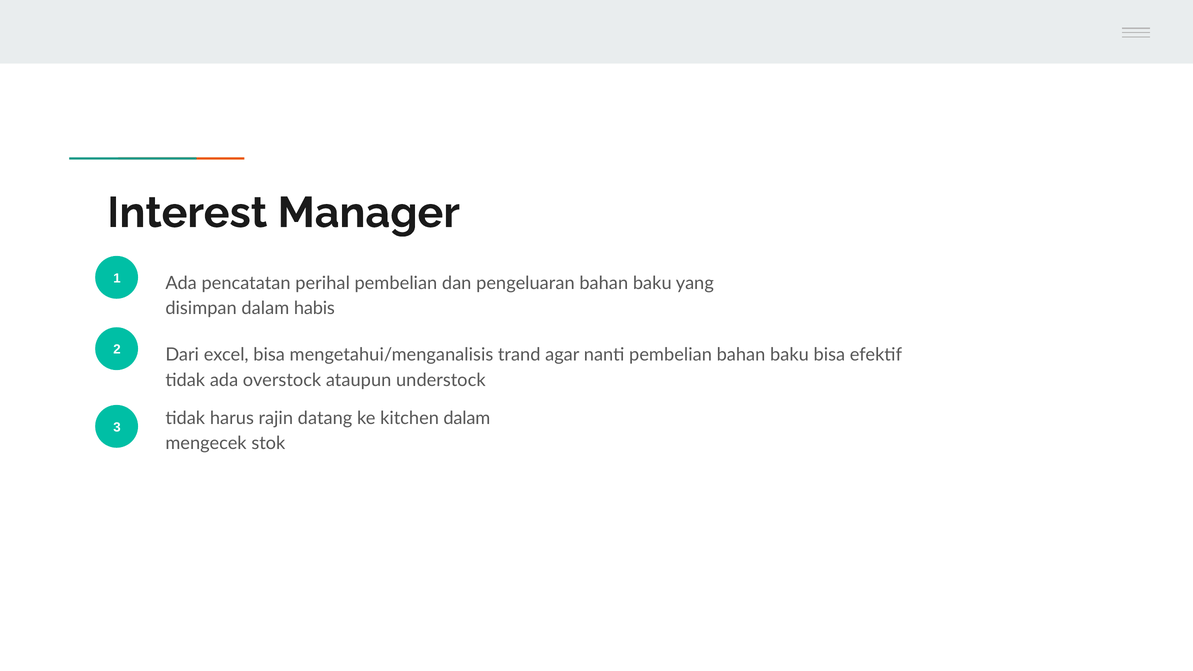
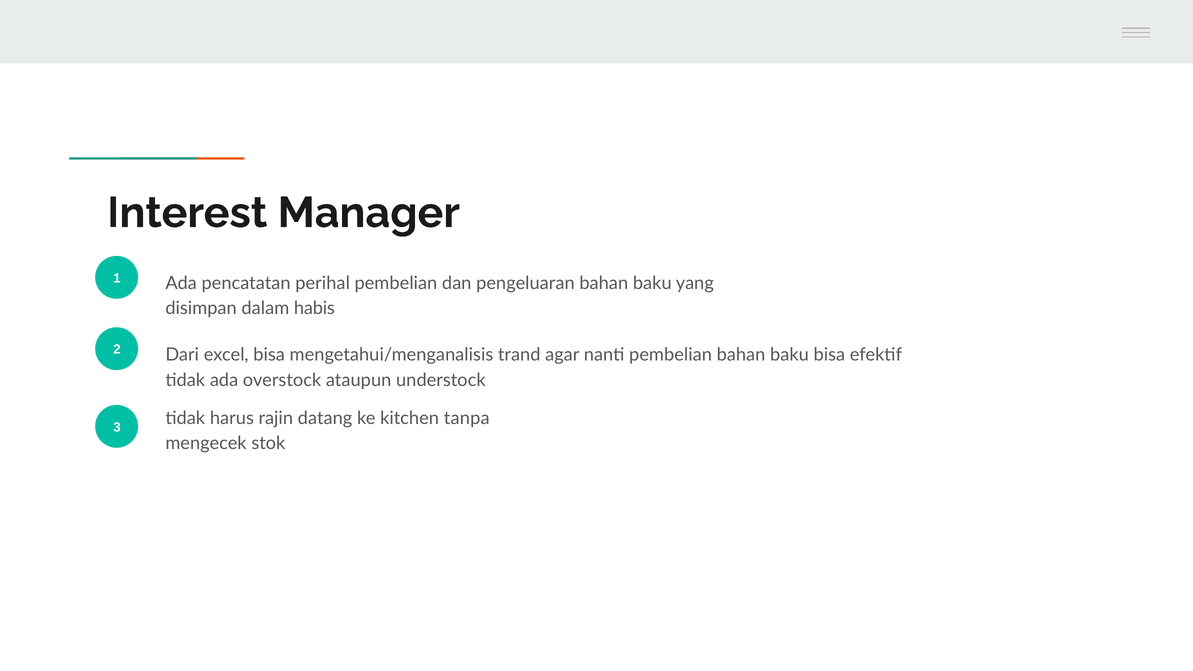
kitchen dalam: dalam -> tanpa (467, 418)
